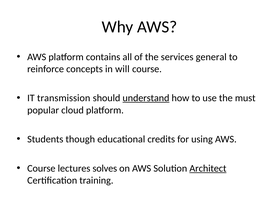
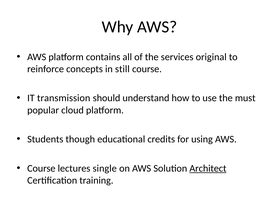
general: general -> original (211, 57)
will: will -> still (122, 69)
understand underline: present -> none (146, 98)
solves: solves -> single (105, 169)
